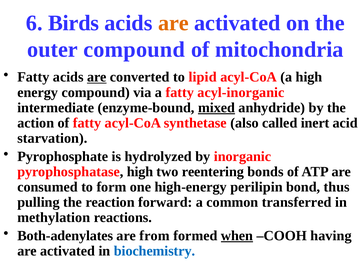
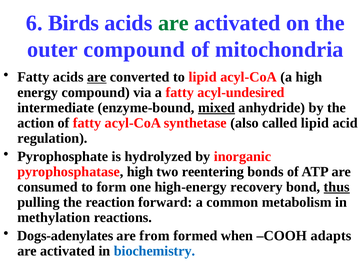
are colour: orange -> green (173, 23)
acyl-inorganic: acyl-inorganic -> acyl-undesired (241, 92)
called inert: inert -> lipid (315, 123)
starvation: starvation -> regulation (52, 138)
perilipin: perilipin -> recovery (257, 187)
thus underline: none -> present (337, 187)
transferred: transferred -> metabolism (297, 202)
Both-adenylates: Both-adenylates -> Dogs-adenylates (65, 236)
when underline: present -> none (237, 236)
having: having -> adapts (331, 236)
